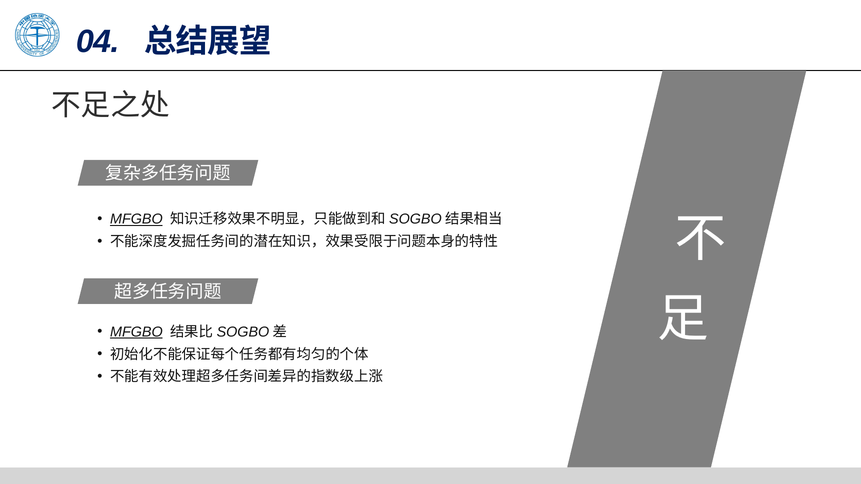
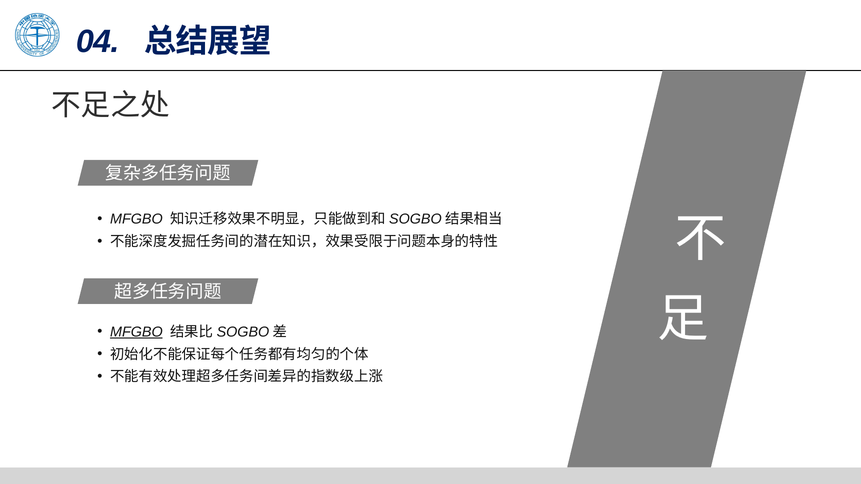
MFGBO underline: present -> none (136, 219)
